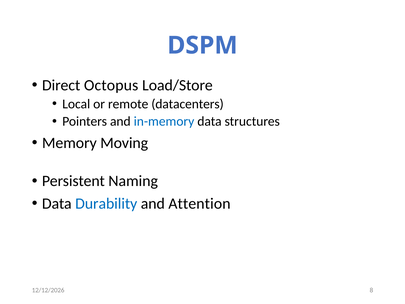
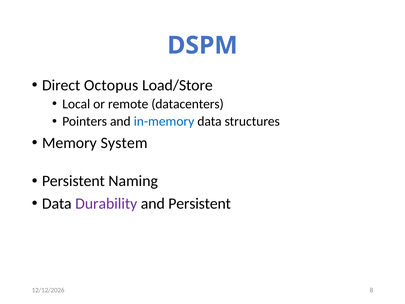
Moving: Moving -> System (124, 143)
Durability colour: blue -> purple (106, 204)
and Attention: Attention -> Persistent (200, 204)
